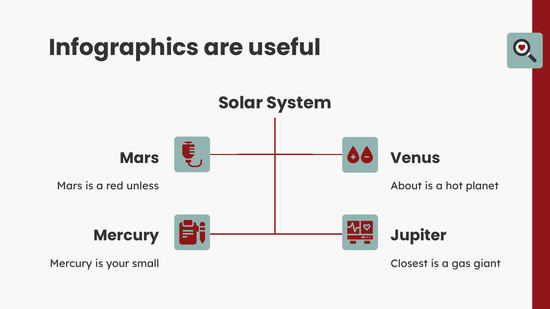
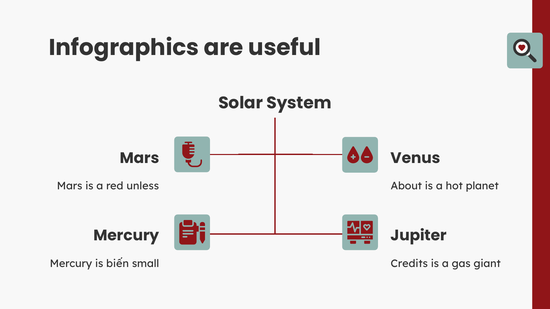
your: your -> biến (118, 264)
Closest: Closest -> Credits (409, 264)
